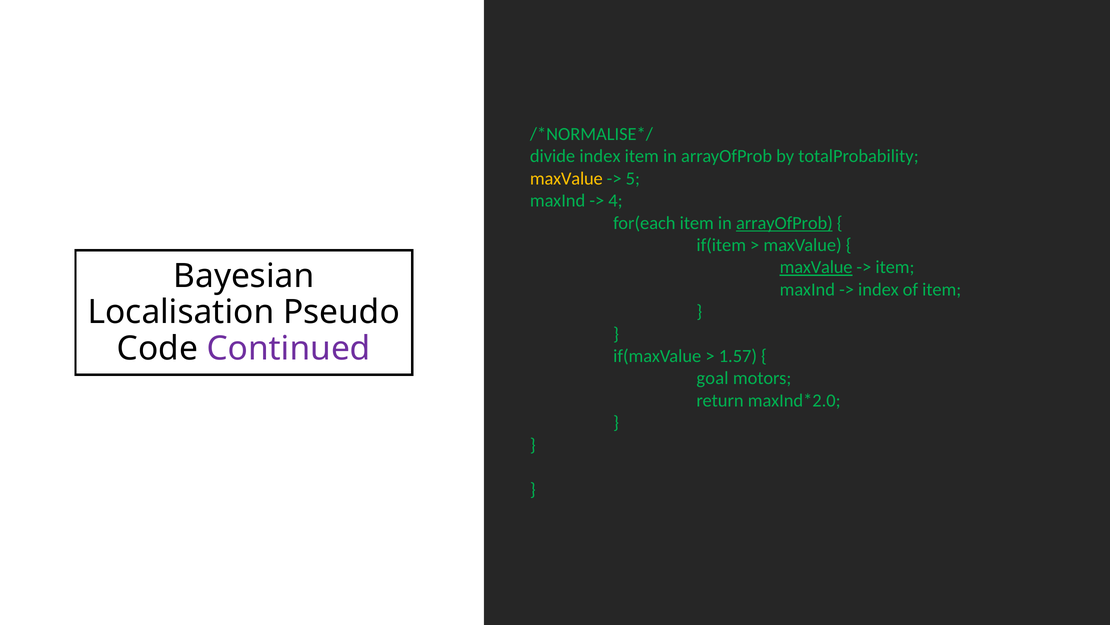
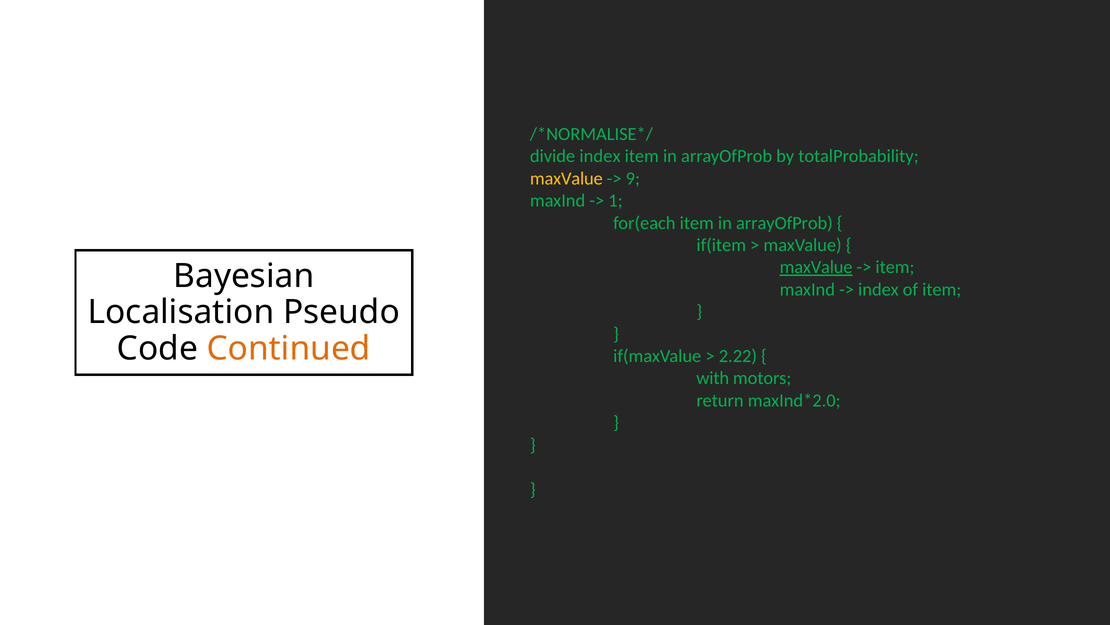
5: 5 -> 9 (633, 178)
4: 4 -> 1 (616, 200)
arrayOfProb underline: present -> none (784, 223)
Continued colour: purple -> orange (289, 348)
1.57: 1.57 -> 2.22 (738, 356)
goal: goal -> with (713, 378)
